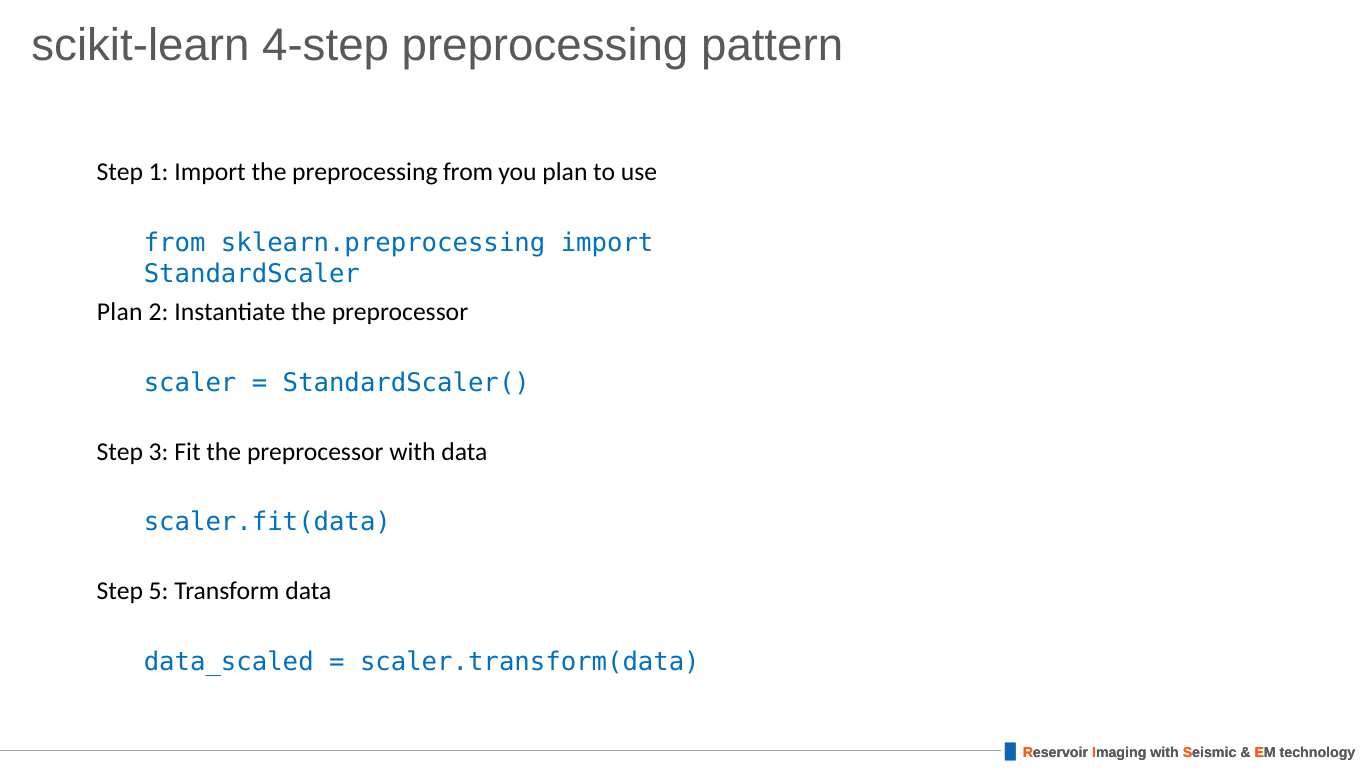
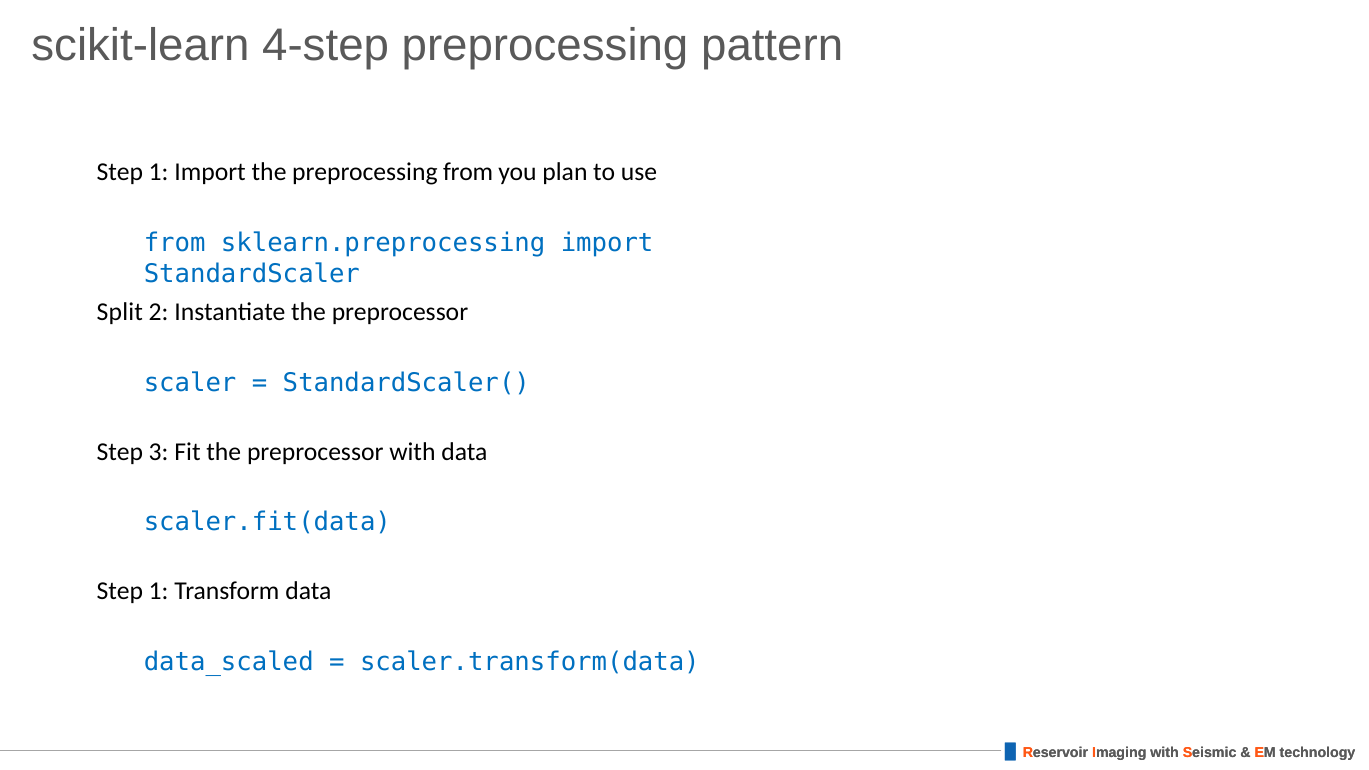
Plan: Plan -> Split (120, 312)
5: 5 -> 1 (159, 592)
